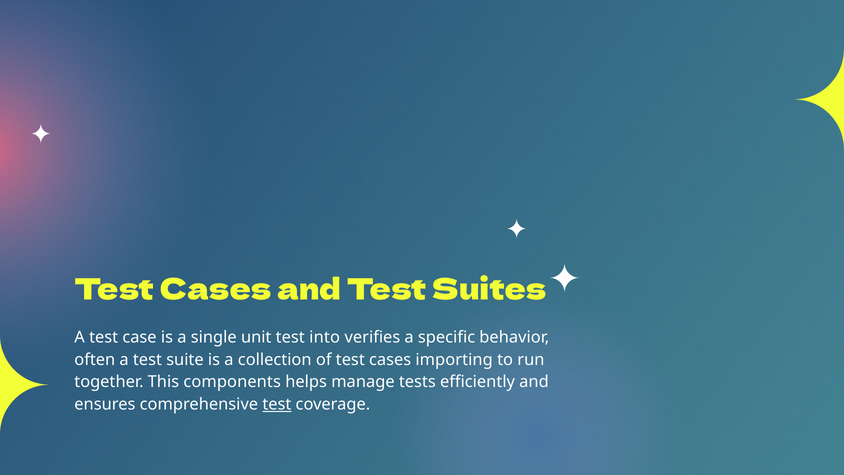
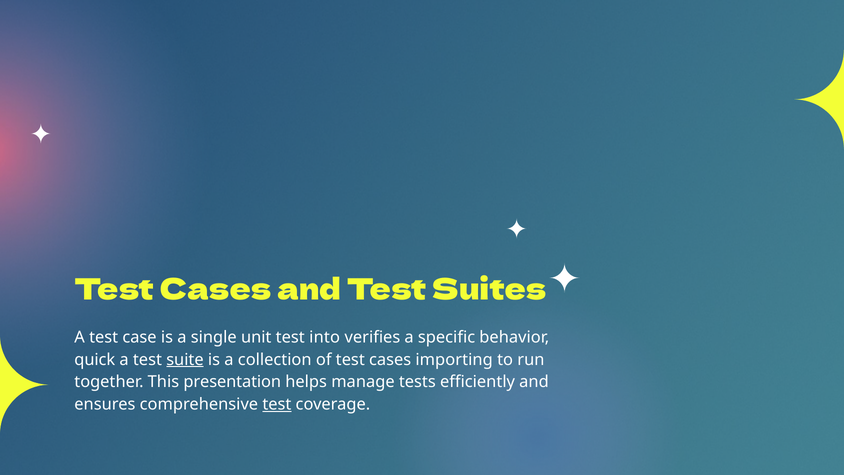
often: often -> quick (95, 359)
suite underline: none -> present (185, 359)
components: components -> presentation (232, 382)
